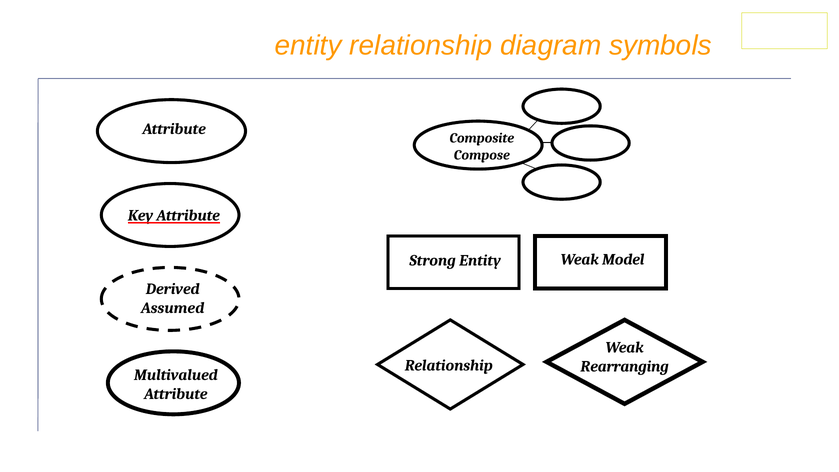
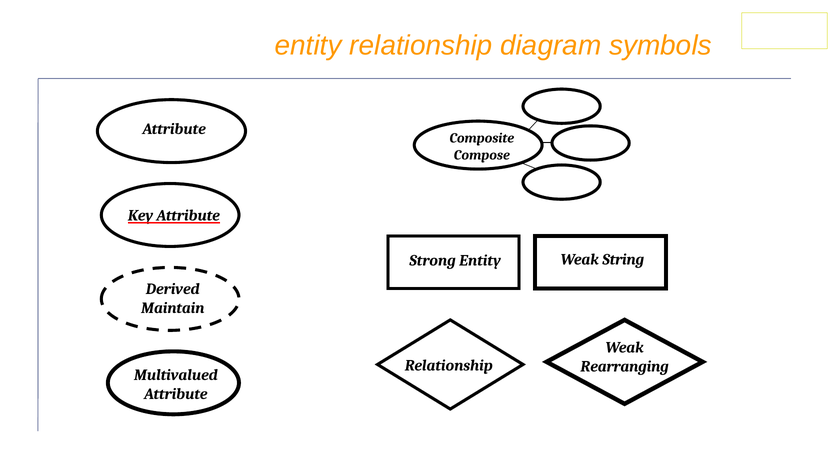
Model: Model -> String (623, 260)
Assumed: Assumed -> Maintain (173, 308)
